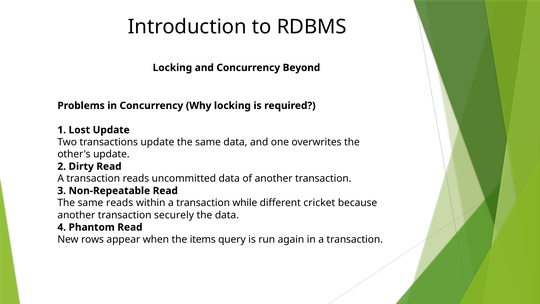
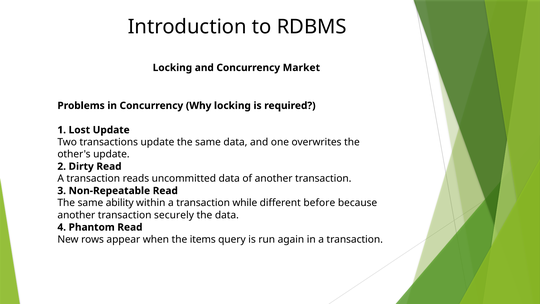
Beyond: Beyond -> Market (301, 68)
same reads: reads -> ability (120, 203)
cricket: cricket -> before (319, 203)
